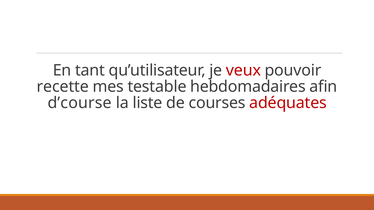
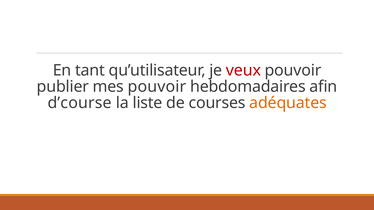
recette: recette -> publier (63, 87)
mes testable: testable -> pouvoir (157, 87)
adéquates colour: red -> orange (288, 103)
